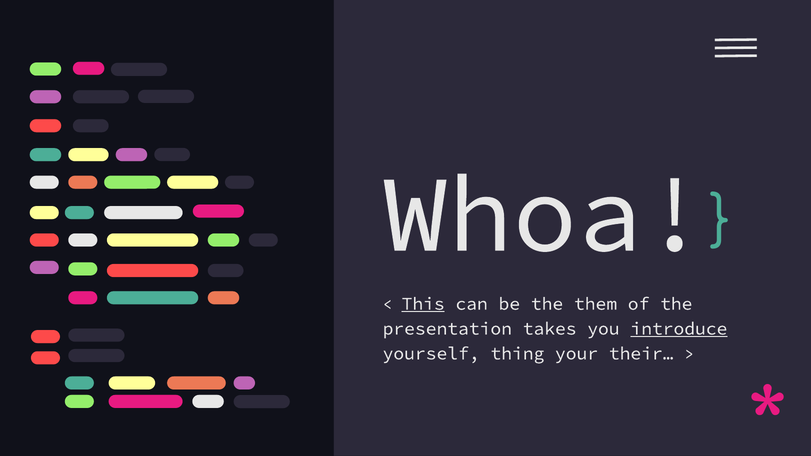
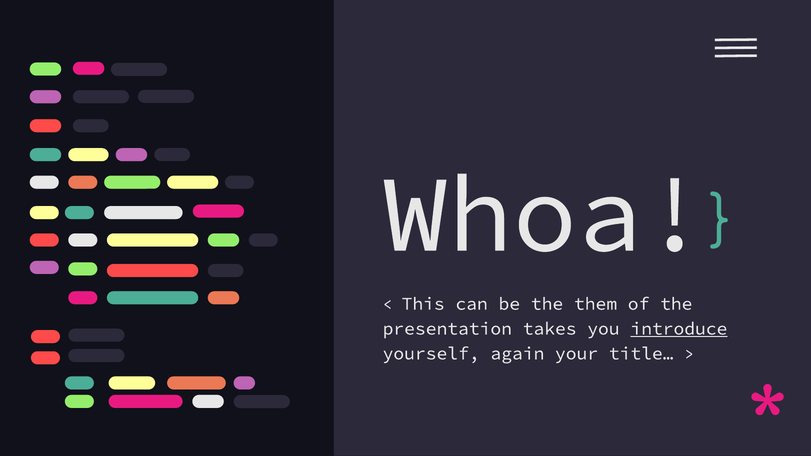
This underline: present -> none (423, 304)
thing: thing -> again (517, 354)
their…: their… -> title… (641, 354)
